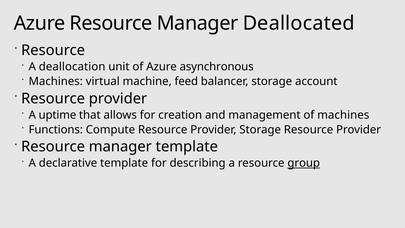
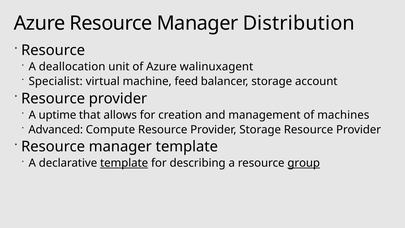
Deallocated: Deallocated -> Distribution (299, 23)
asynchronous: asynchronous -> walinuxagent (217, 67)
Machines: Machines -> Specialist (56, 81)
Functions: Functions -> Advanced (56, 130)
template underline: none -> present (124, 163)
